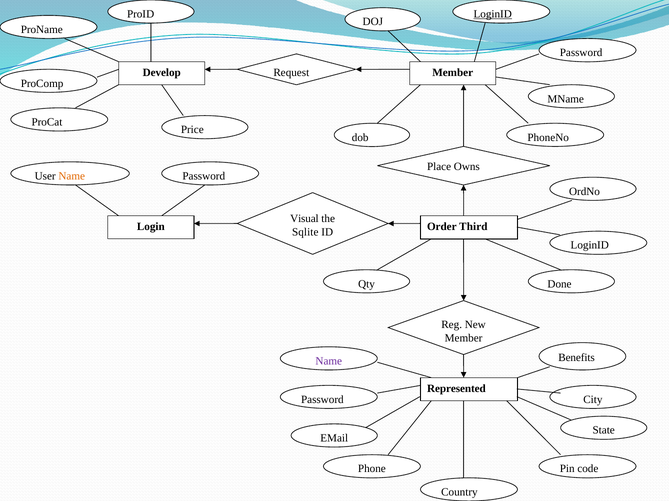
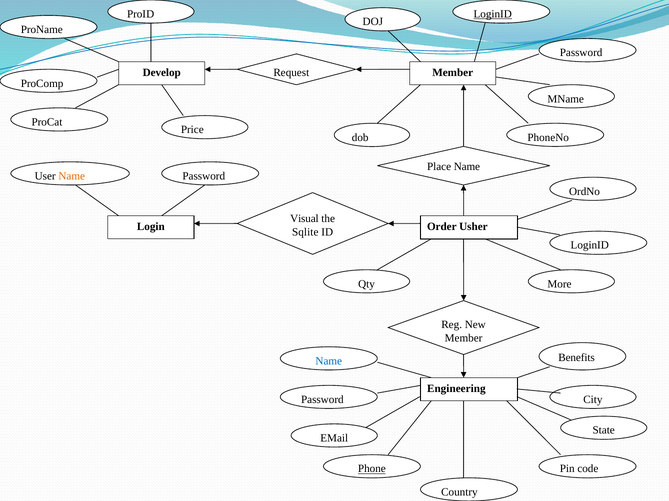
Place Owns: Owns -> Name (467, 167)
Third: Third -> Usher (473, 227)
Done: Done -> More (560, 284)
Name colour: purple -> blue (329, 361)
Represented: Represented -> Engineering (456, 389)
Phone underline: none -> present (372, 470)
